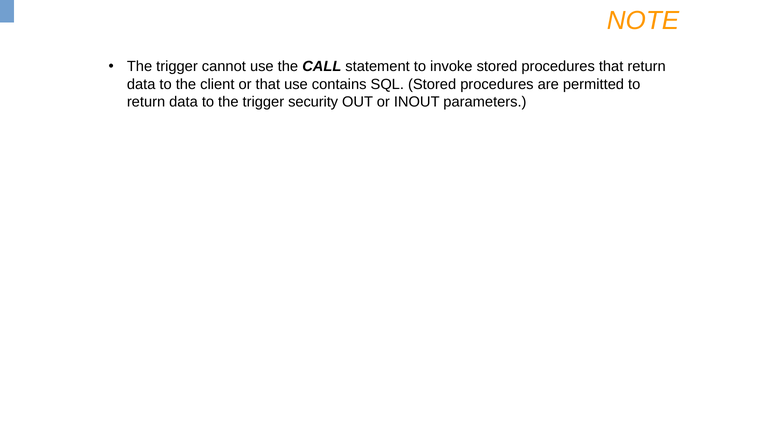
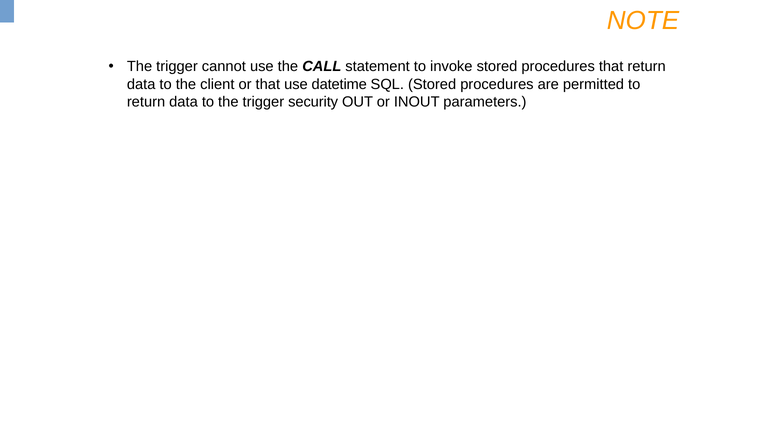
contains: contains -> datetime (339, 84)
